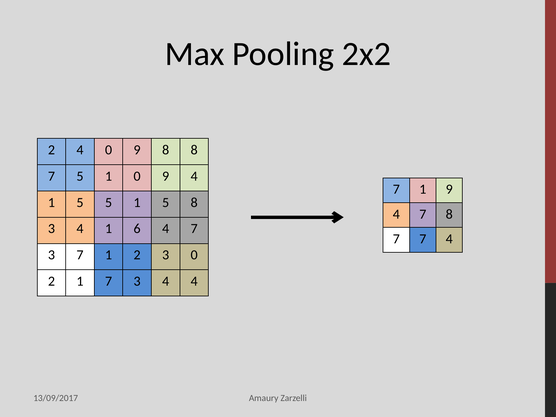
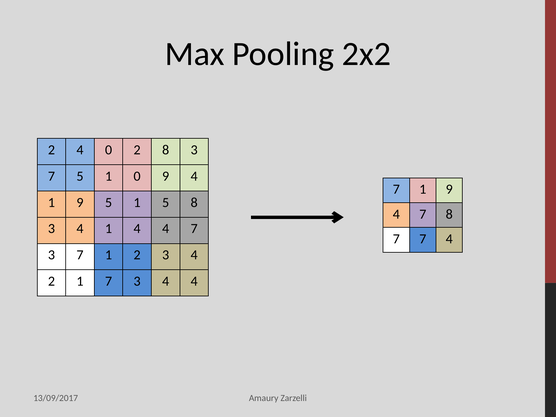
4 0 9: 9 -> 2 (137, 150)
8: 8 -> 3 (194, 150)
5: 5 -> 9 (80, 202)
1 6: 6 -> 4 (137, 229)
2 3 0: 0 -> 4 (194, 255)
